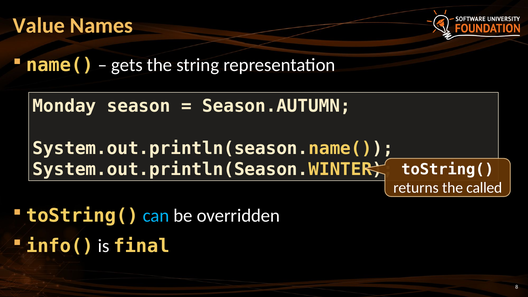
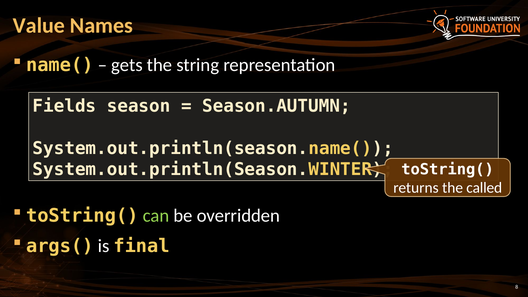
Monday: Monday -> Fields (64, 106)
can colour: light blue -> light green (156, 216)
info(: info( -> args( (60, 246)
